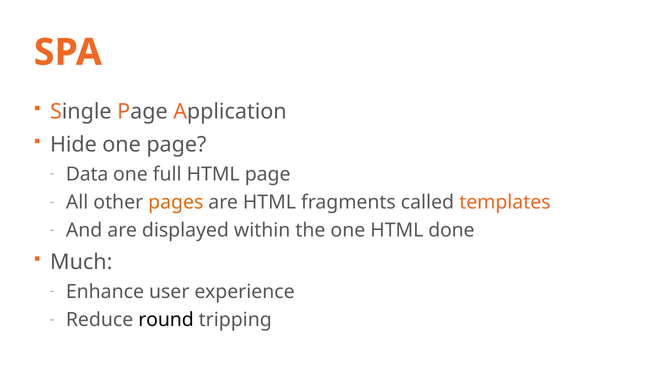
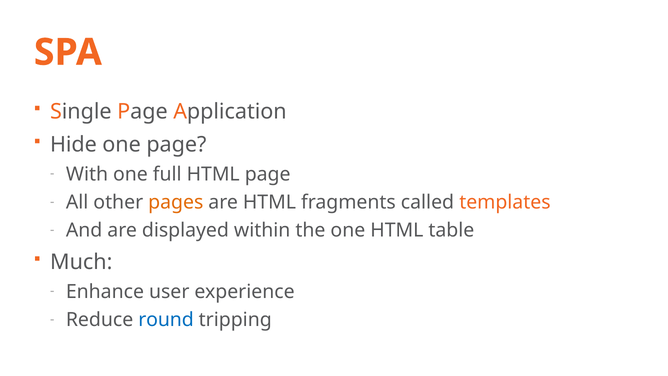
Data: Data -> With (87, 174)
done: done -> table (451, 230)
round colour: black -> blue (166, 320)
